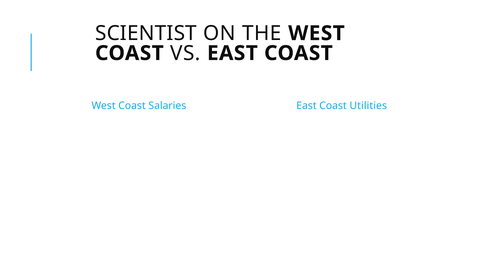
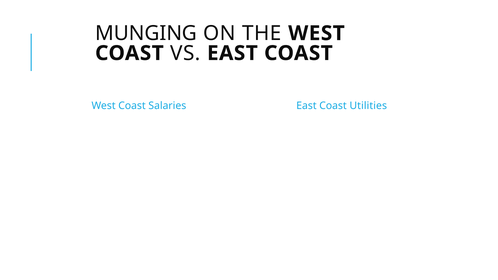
SCIENTIST: SCIENTIST -> MUNGING (146, 33)
